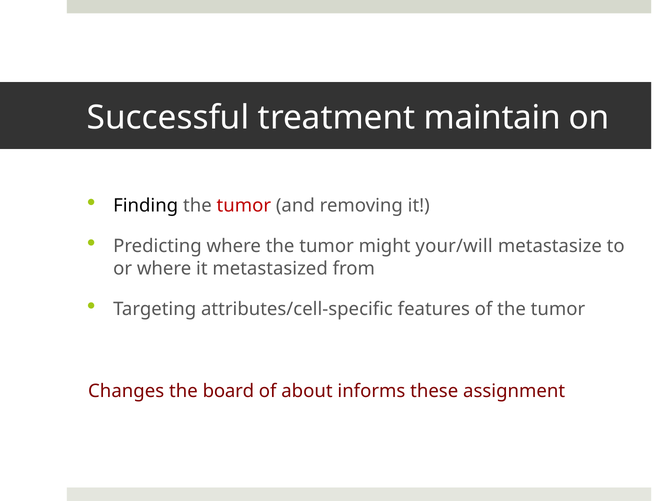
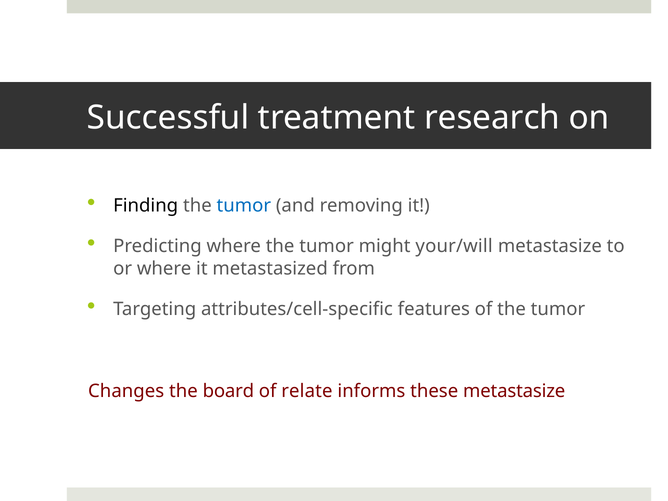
maintain: maintain -> research (492, 118)
tumor colour: red -> blue (244, 205)
about: about -> relate (307, 391)
these assignment: assignment -> metastasize (514, 391)
